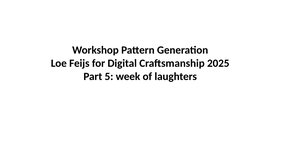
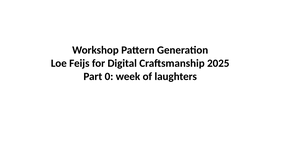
5: 5 -> 0 (109, 76)
